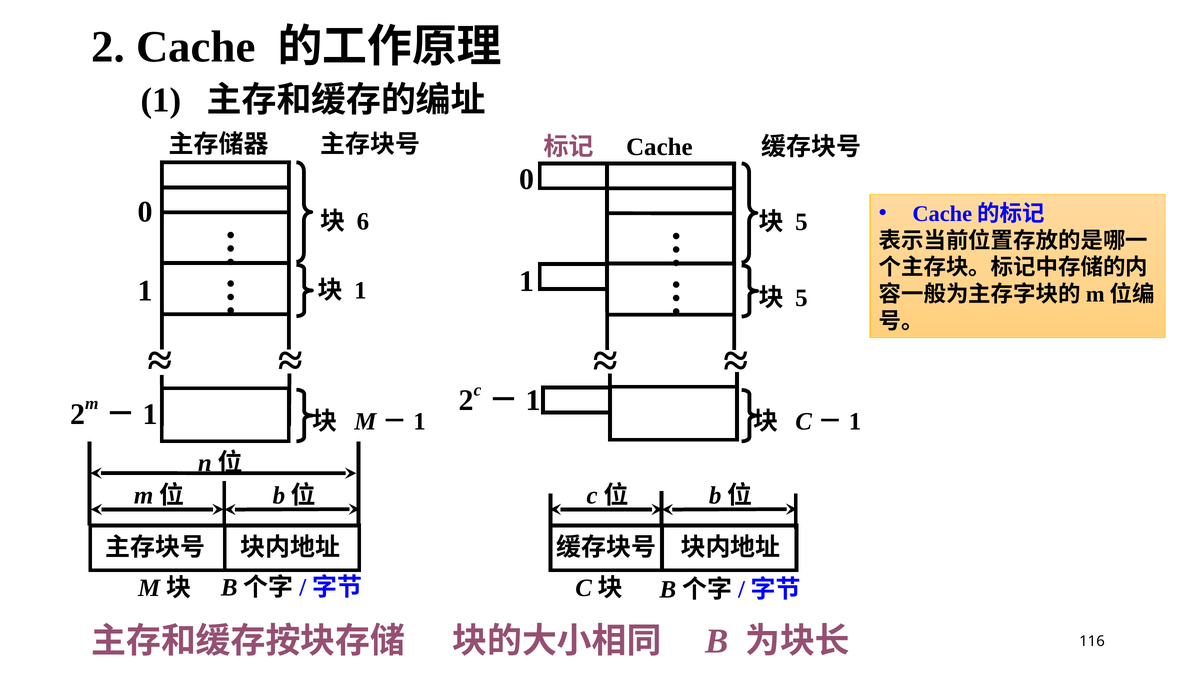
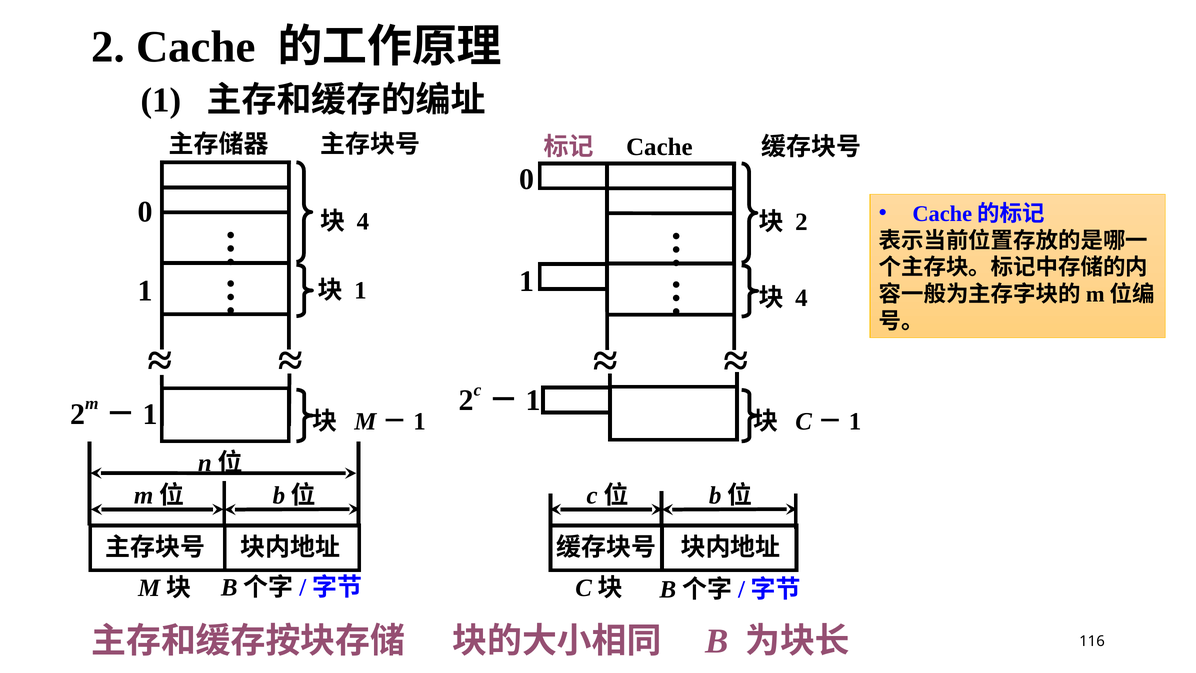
6: 6 -> 4 (363, 221)
5: 5 -> 2 (801, 222)
5: 5 -> 4 (801, 298)
